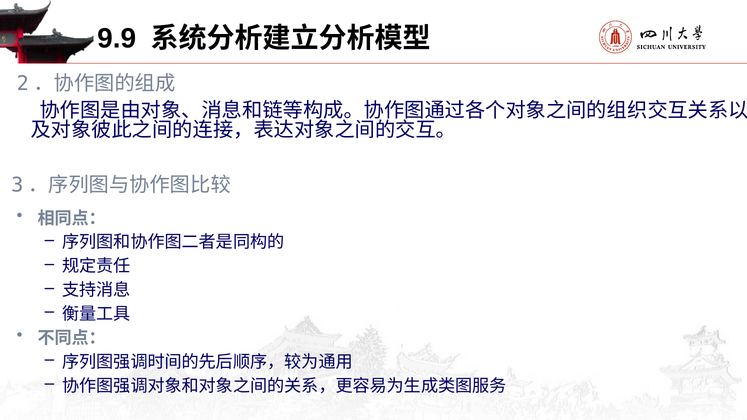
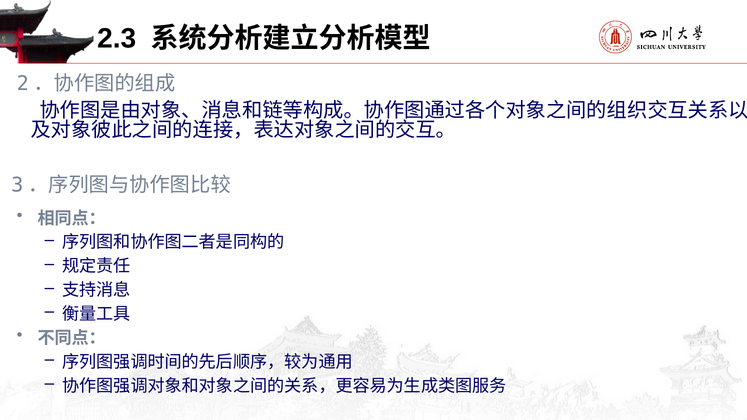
9.9: 9.9 -> 2.3 (117, 39)
